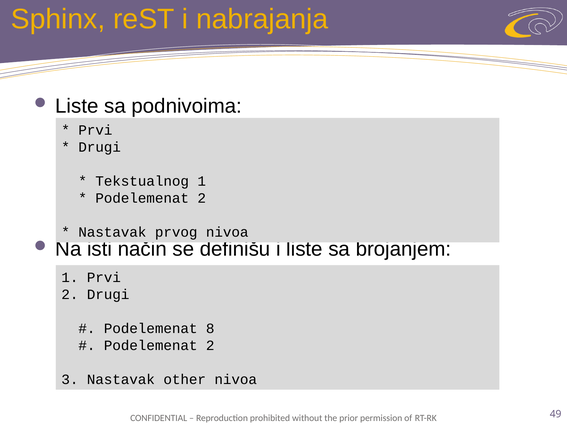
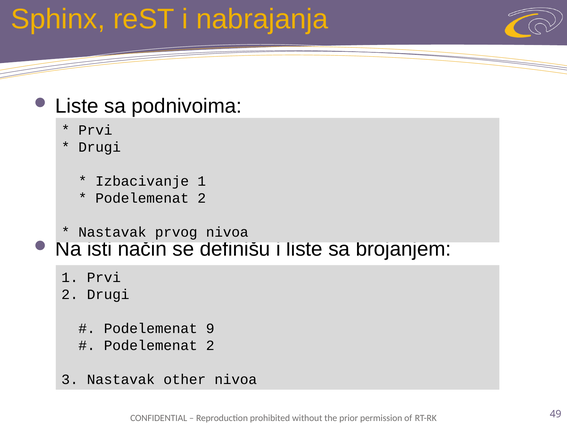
Tekstualnog: Tekstualnog -> Izbacivanje (142, 181)
8: 8 -> 9 (210, 329)
